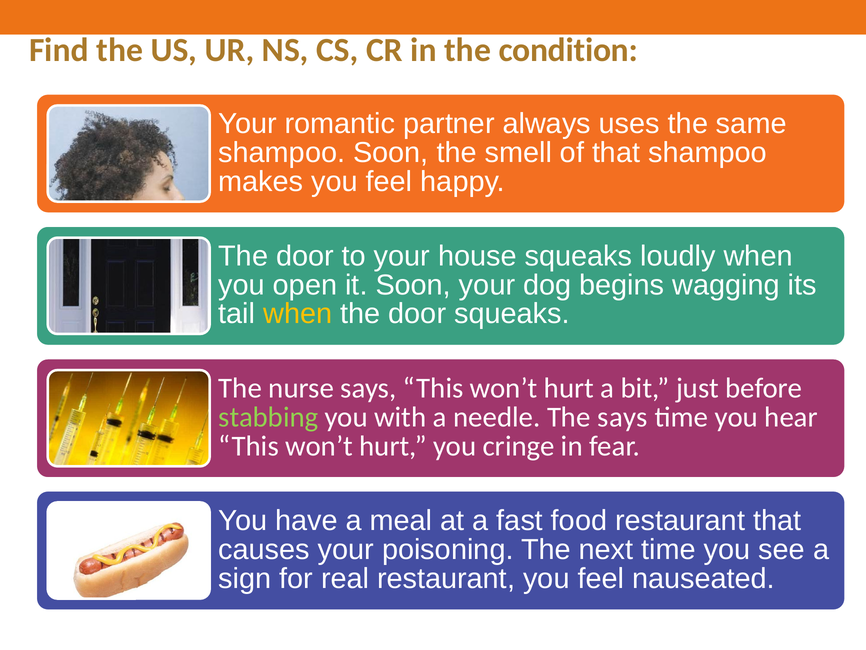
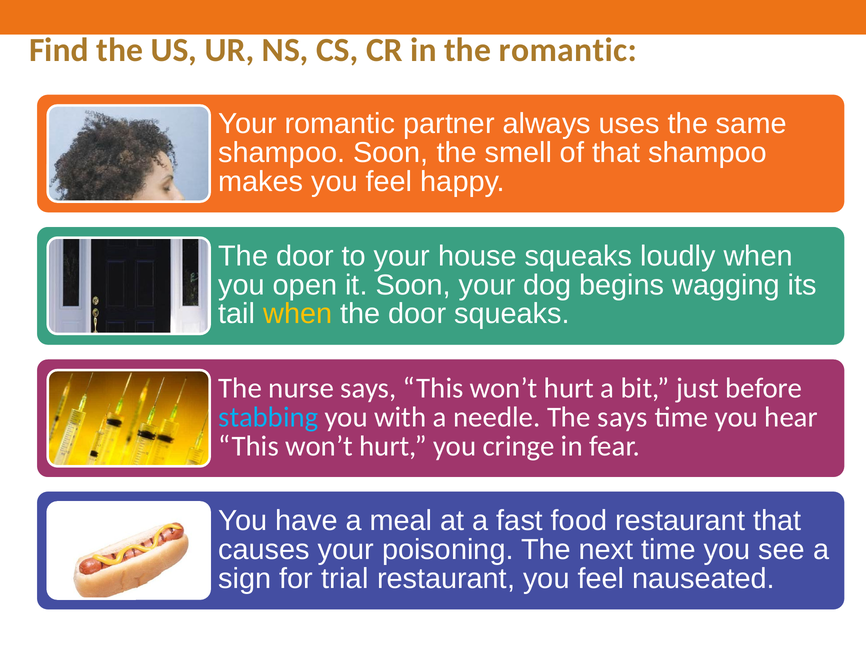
the condition: condition -> romantic (568, 50)
stabbing colour: light green -> light blue (268, 417)
real: real -> trial (345, 578)
